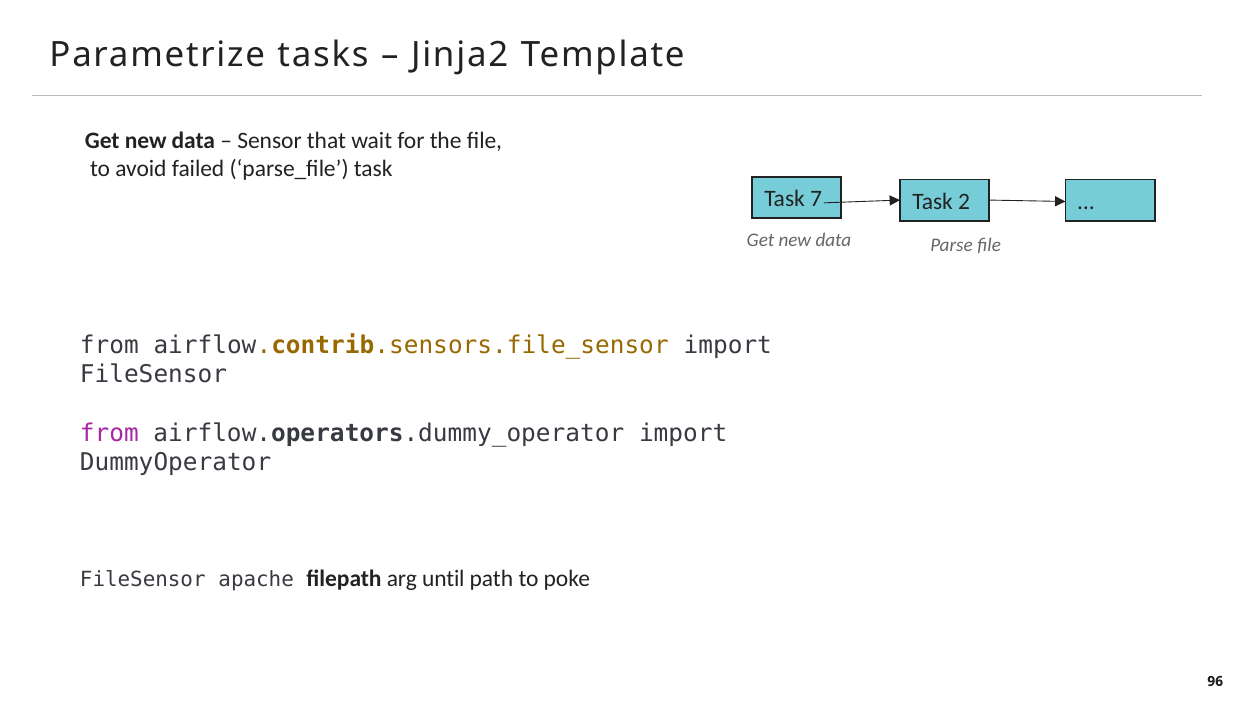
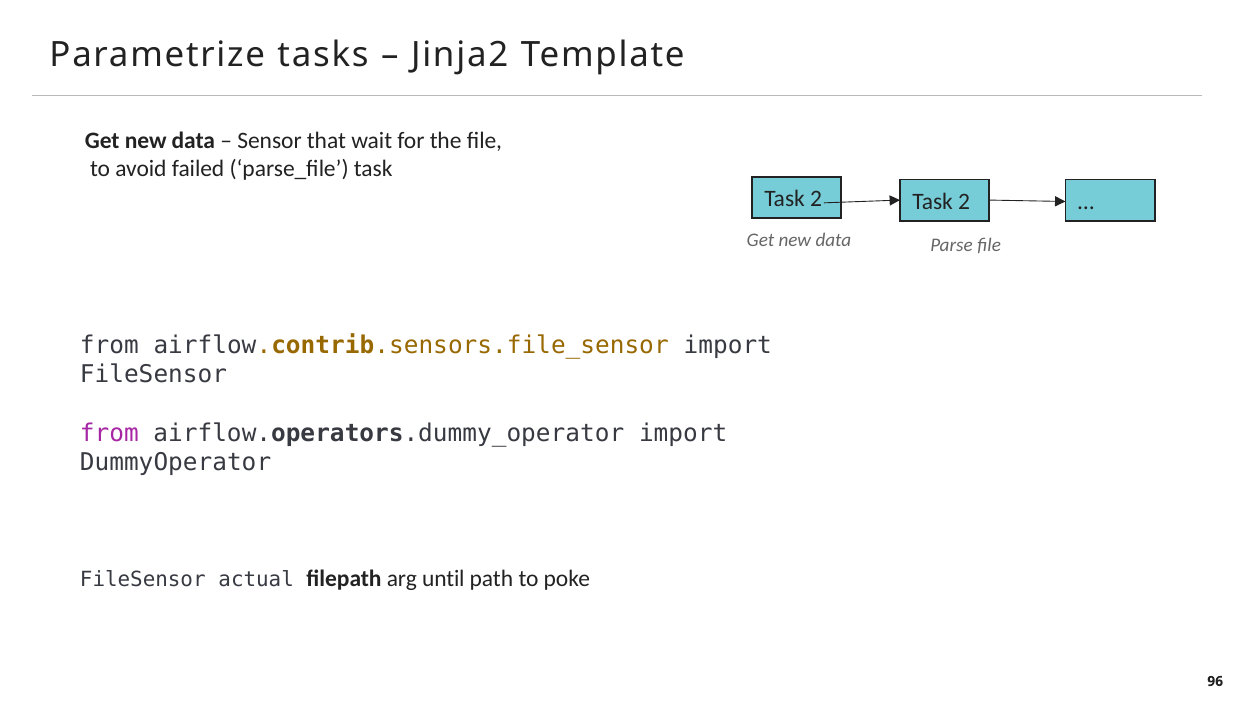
7: 7 -> 2 (816, 199)
apache: apache -> actual (256, 580)
